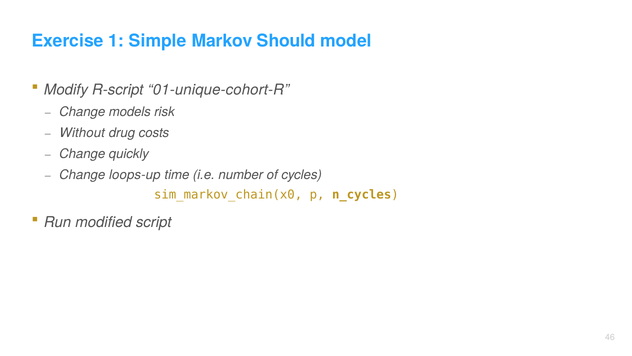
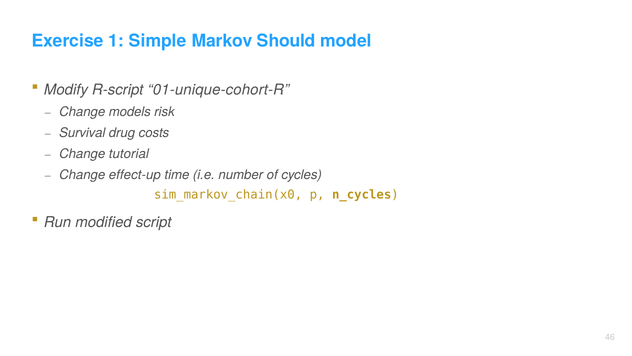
Without: Without -> Survival (82, 133)
quickly: quickly -> tutorial (129, 154)
loops-up: loops-up -> effect-up (135, 175)
